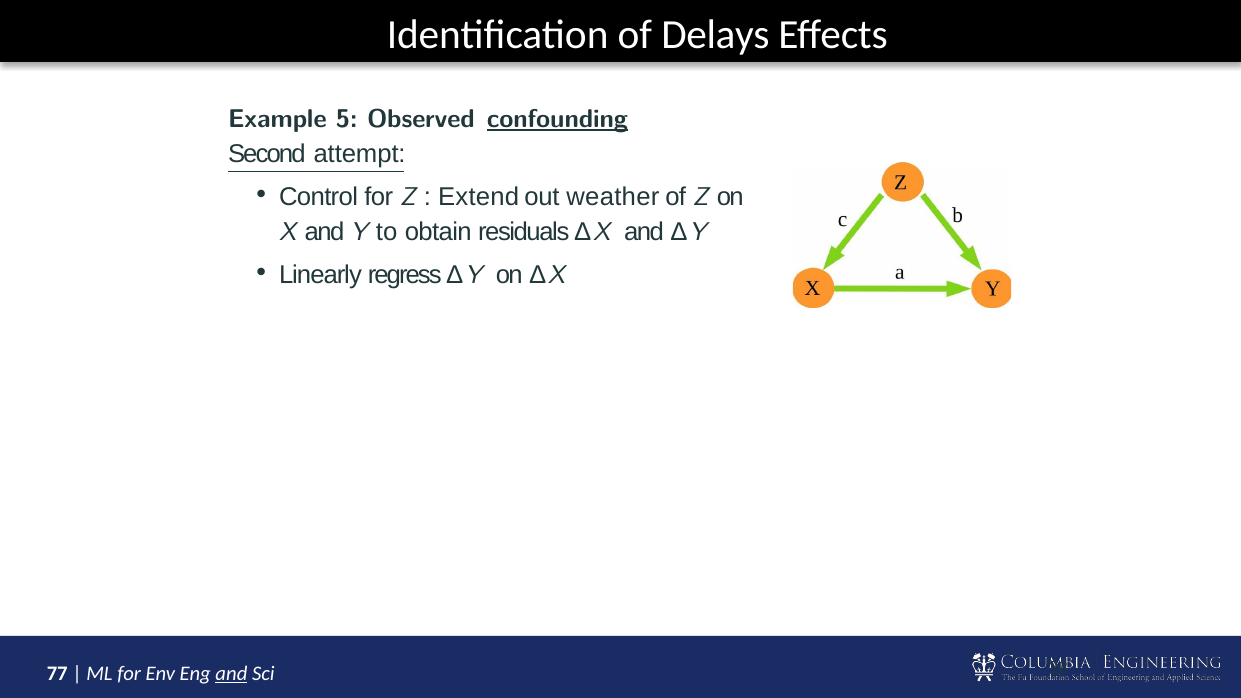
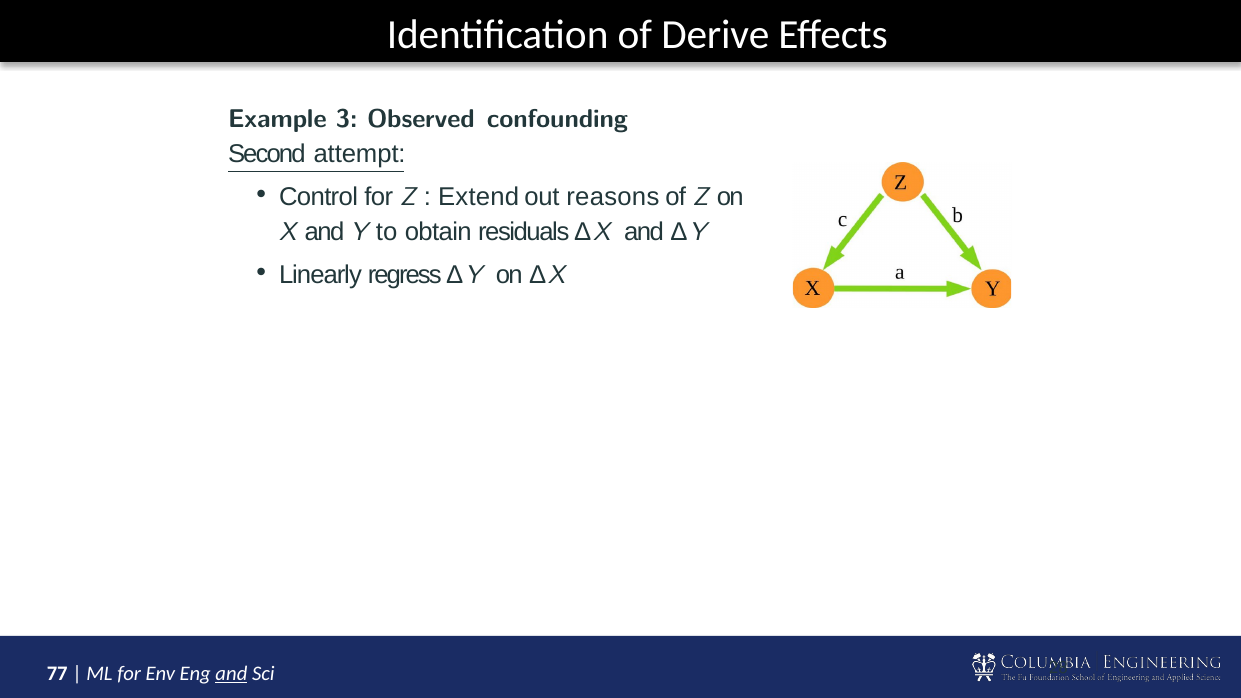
Delays: Delays -> Derive (715, 35)
5: 5 -> 3 (347, 119)
confounding underline: present -> none (557, 119)
weather: weather -> reasons (613, 197)
